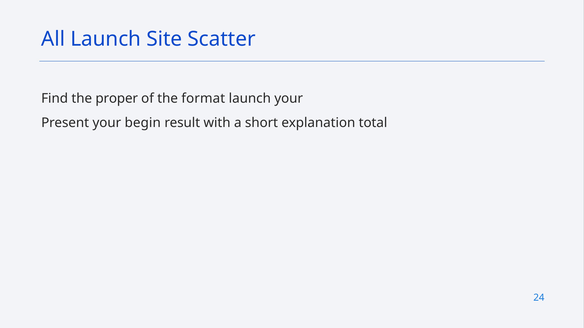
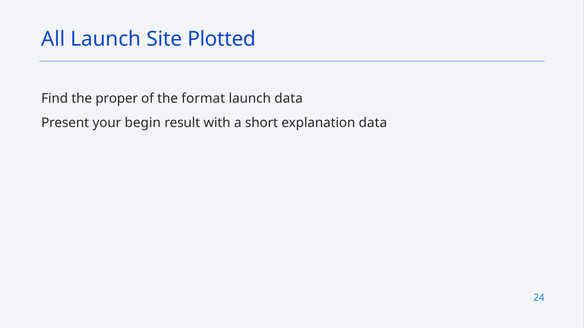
Scatter: Scatter -> Plotted (222, 39)
launch your: your -> data (289, 99)
explanation total: total -> data (373, 123)
